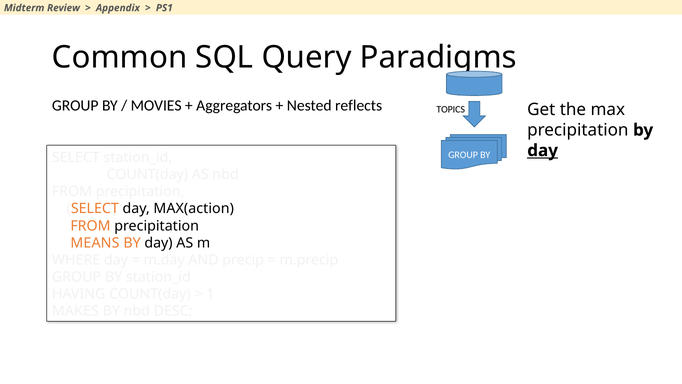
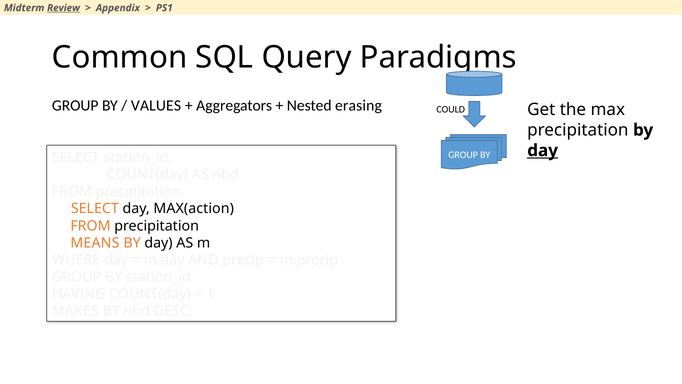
Review underline: none -> present (63, 8)
MOVIES: MOVIES -> VALUES (156, 105)
reflects: reflects -> erasing (359, 105)
TOPICS: TOPICS -> COULD (451, 109)
